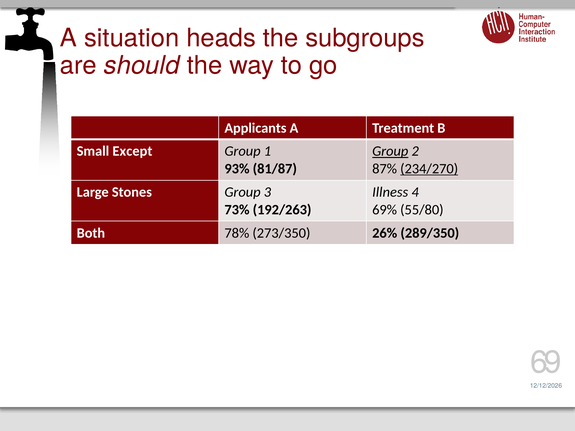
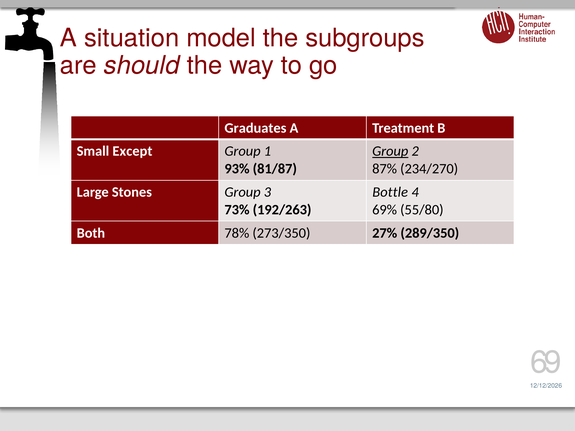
heads: heads -> model (221, 38)
Applicants: Applicants -> Graduates (255, 128)
234/270 underline: present -> none (429, 169)
Illness: Illness -> Bottle (390, 192)
26%: 26% -> 27% (385, 233)
